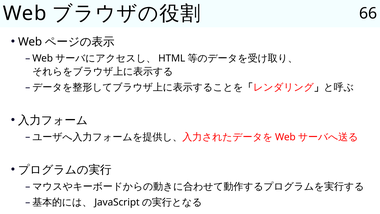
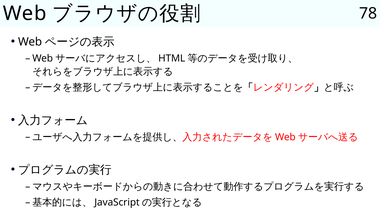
66: 66 -> 78 (368, 13)
